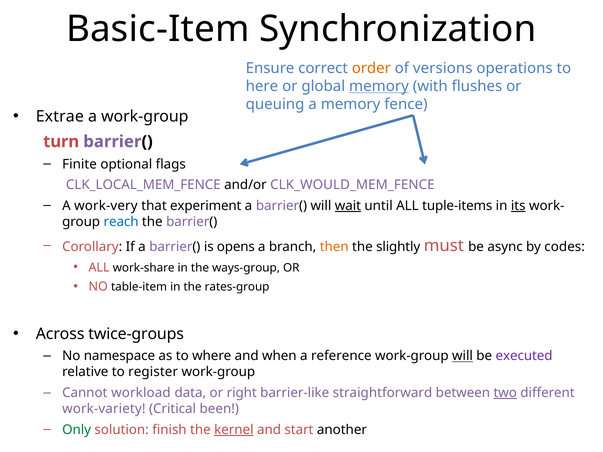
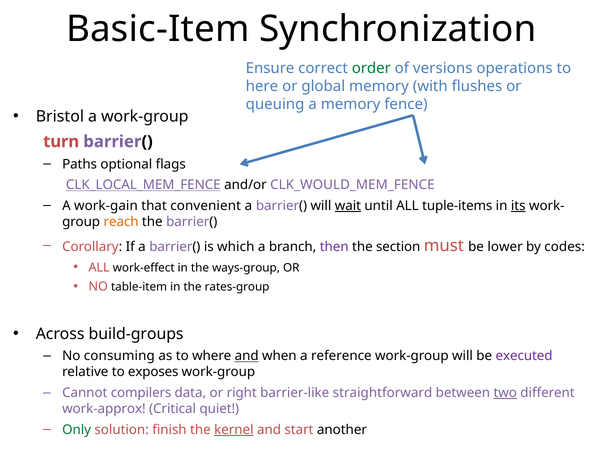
order colour: orange -> green (371, 68)
memory underline: present -> none (379, 86)
Extrae: Extrae -> Bristol (60, 116)
Finite: Finite -> Paths (80, 164)
CLK_LOCAL_MEM_FENCE underline: none -> present (143, 185)
work-very: work-very -> work-gain (106, 206)
experiment: experiment -> convenient (206, 206)
reach colour: blue -> orange (121, 222)
opens: opens -> which (236, 247)
then colour: orange -> purple (334, 247)
slightly: slightly -> section (398, 247)
async: async -> lower (505, 247)
work-share: work-share -> work-effect (144, 268)
twice-groups: twice-groups -> build-groups (136, 334)
namespace: namespace -> consuming (119, 356)
and underline: none -> present (247, 356)
will underline: present -> none (462, 356)
register: register -> exposes (153, 372)
workload: workload -> compilers (141, 393)
work-variety: work-variety -> work-approx (104, 409)
been: been -> quiet (219, 409)
